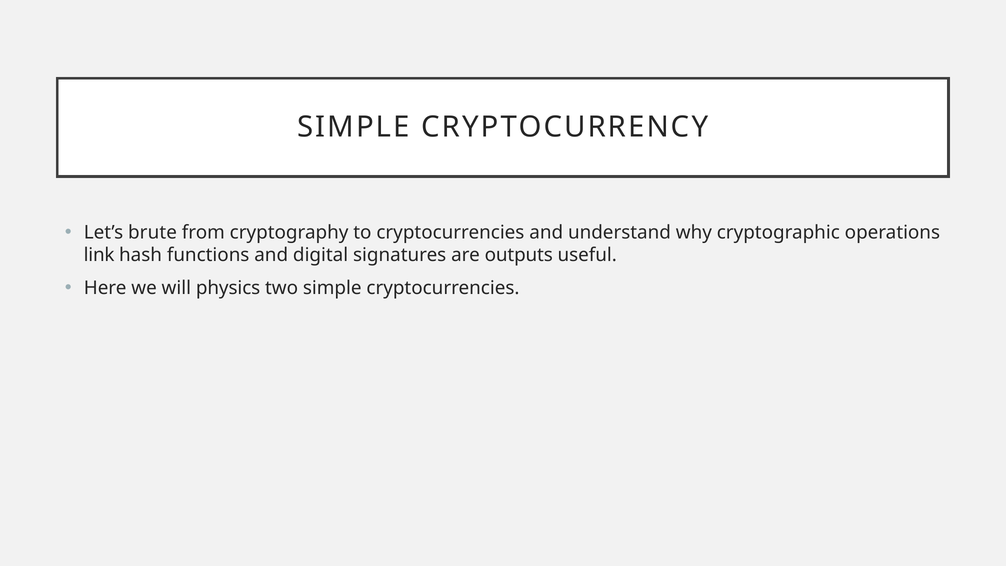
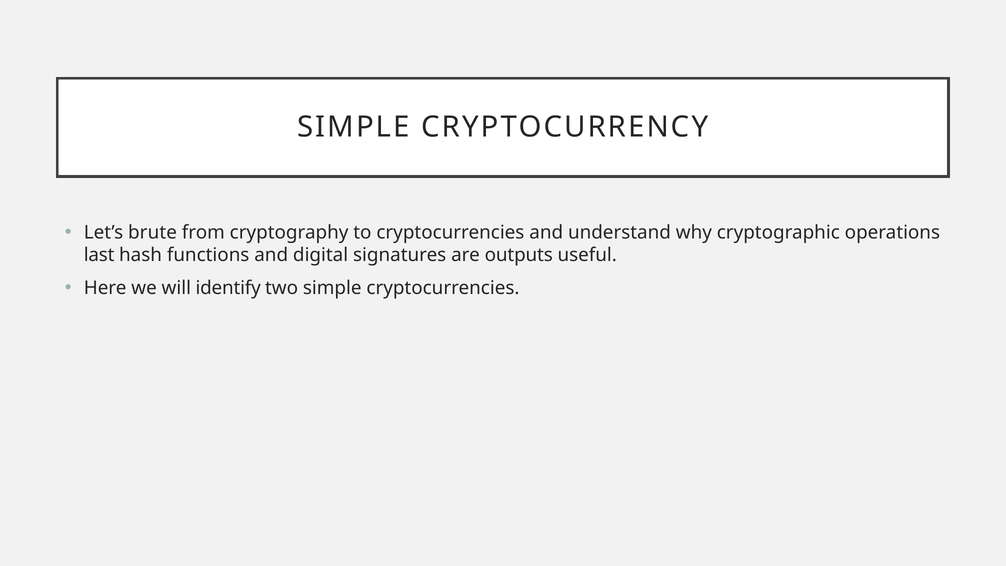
link: link -> last (99, 255)
physics: physics -> identify (228, 288)
